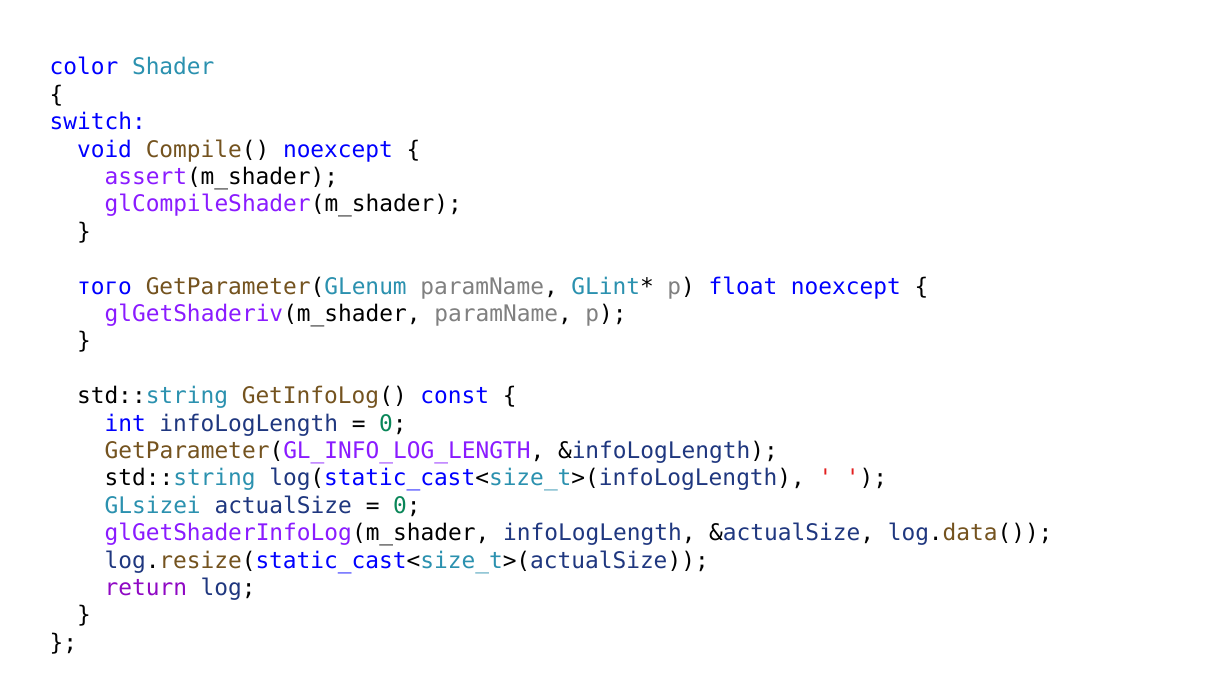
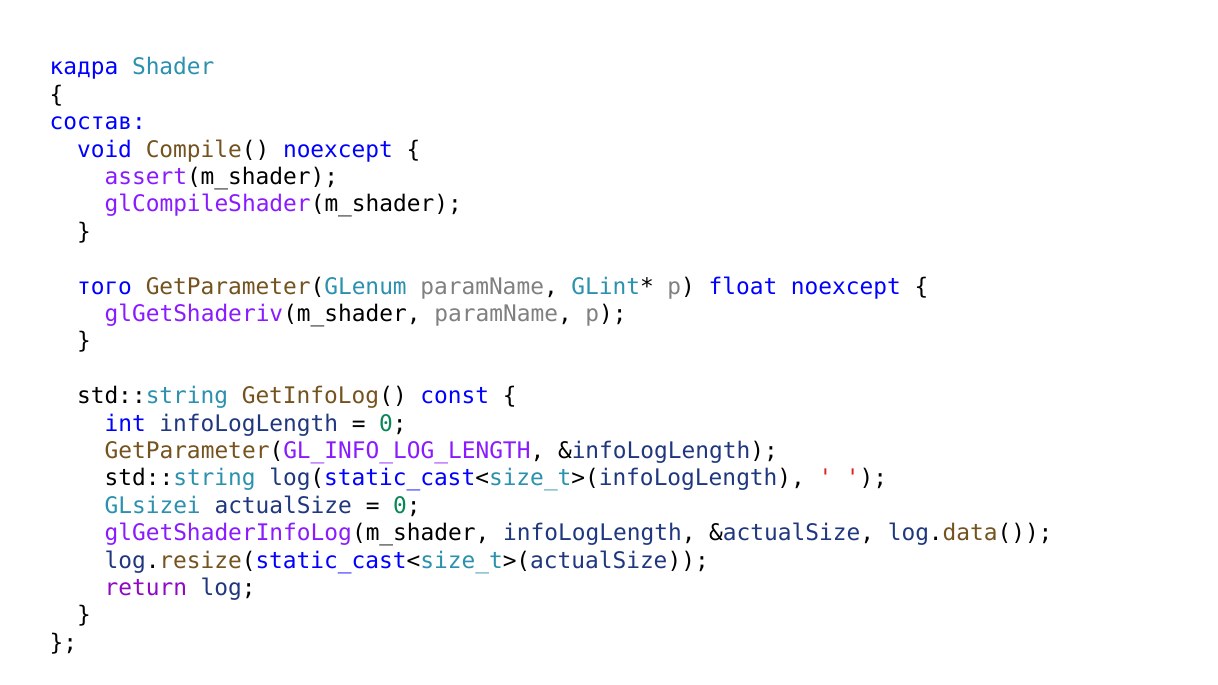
color: color -> кадра (84, 67)
switch: switch -> состав (98, 122)
